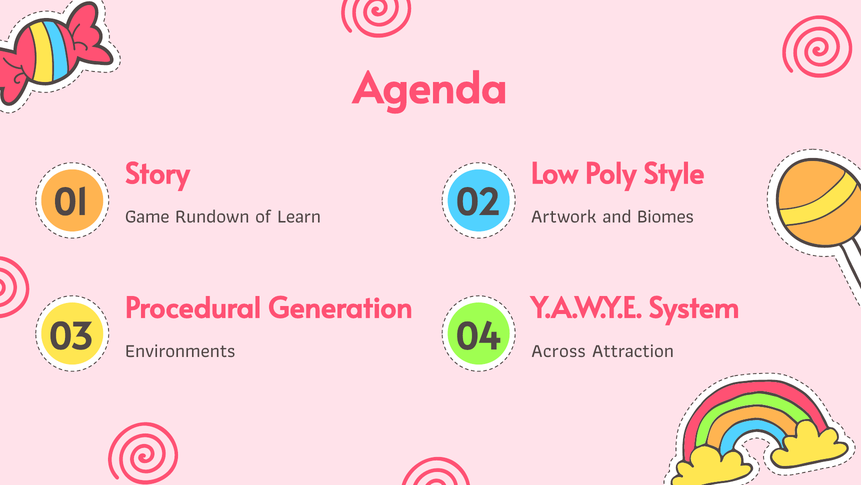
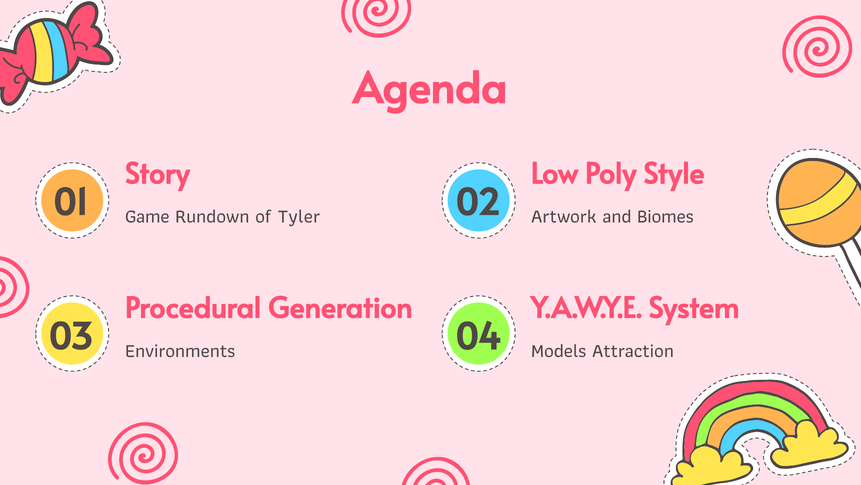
Learn: Learn -> Tyler (299, 216)
Across: Across -> Models (559, 350)
